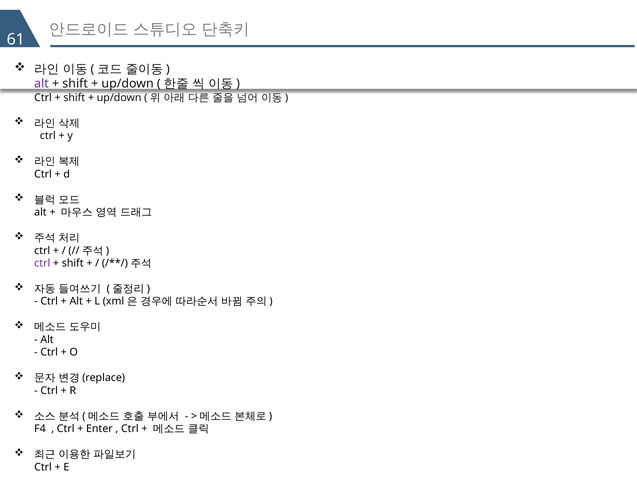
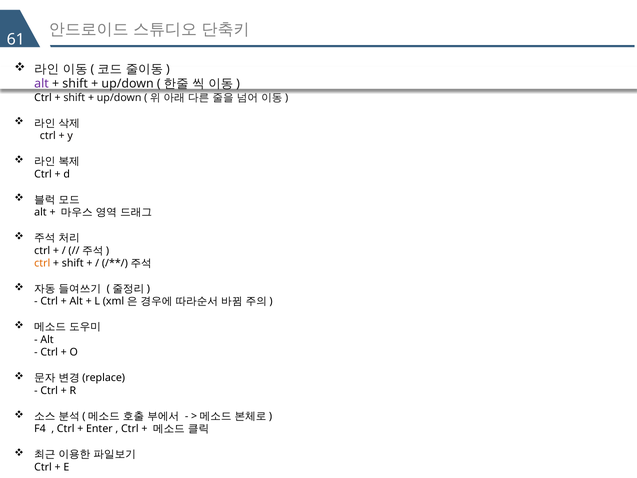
ctrl colour: purple -> orange (42, 263)
